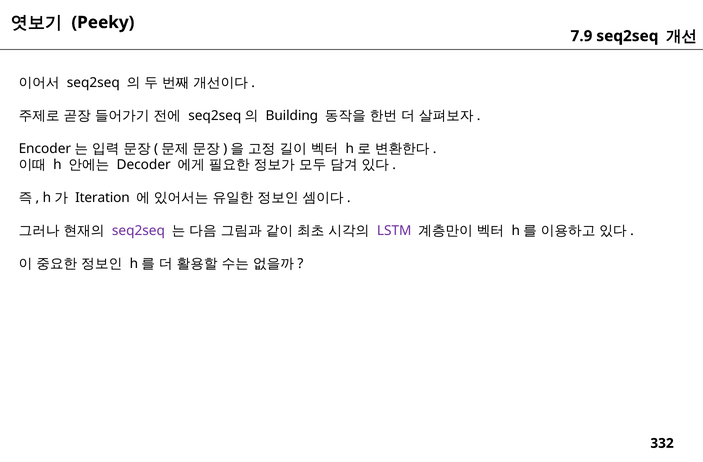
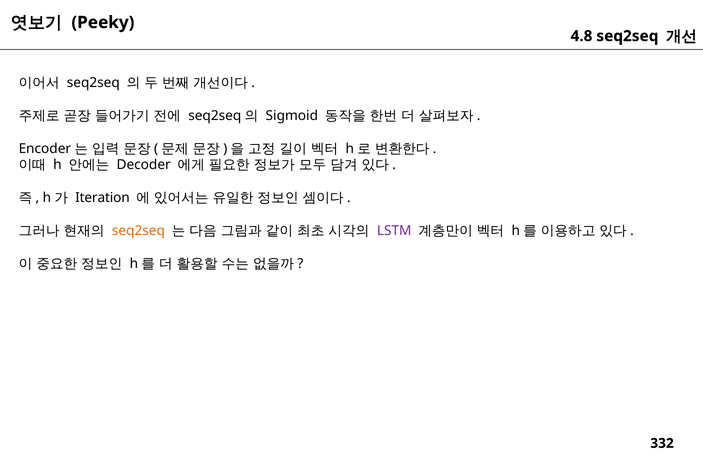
7.9: 7.9 -> 4.8 (581, 36)
Building: Building -> Sigmoid (292, 116)
seq2seq colour: purple -> orange (138, 231)
